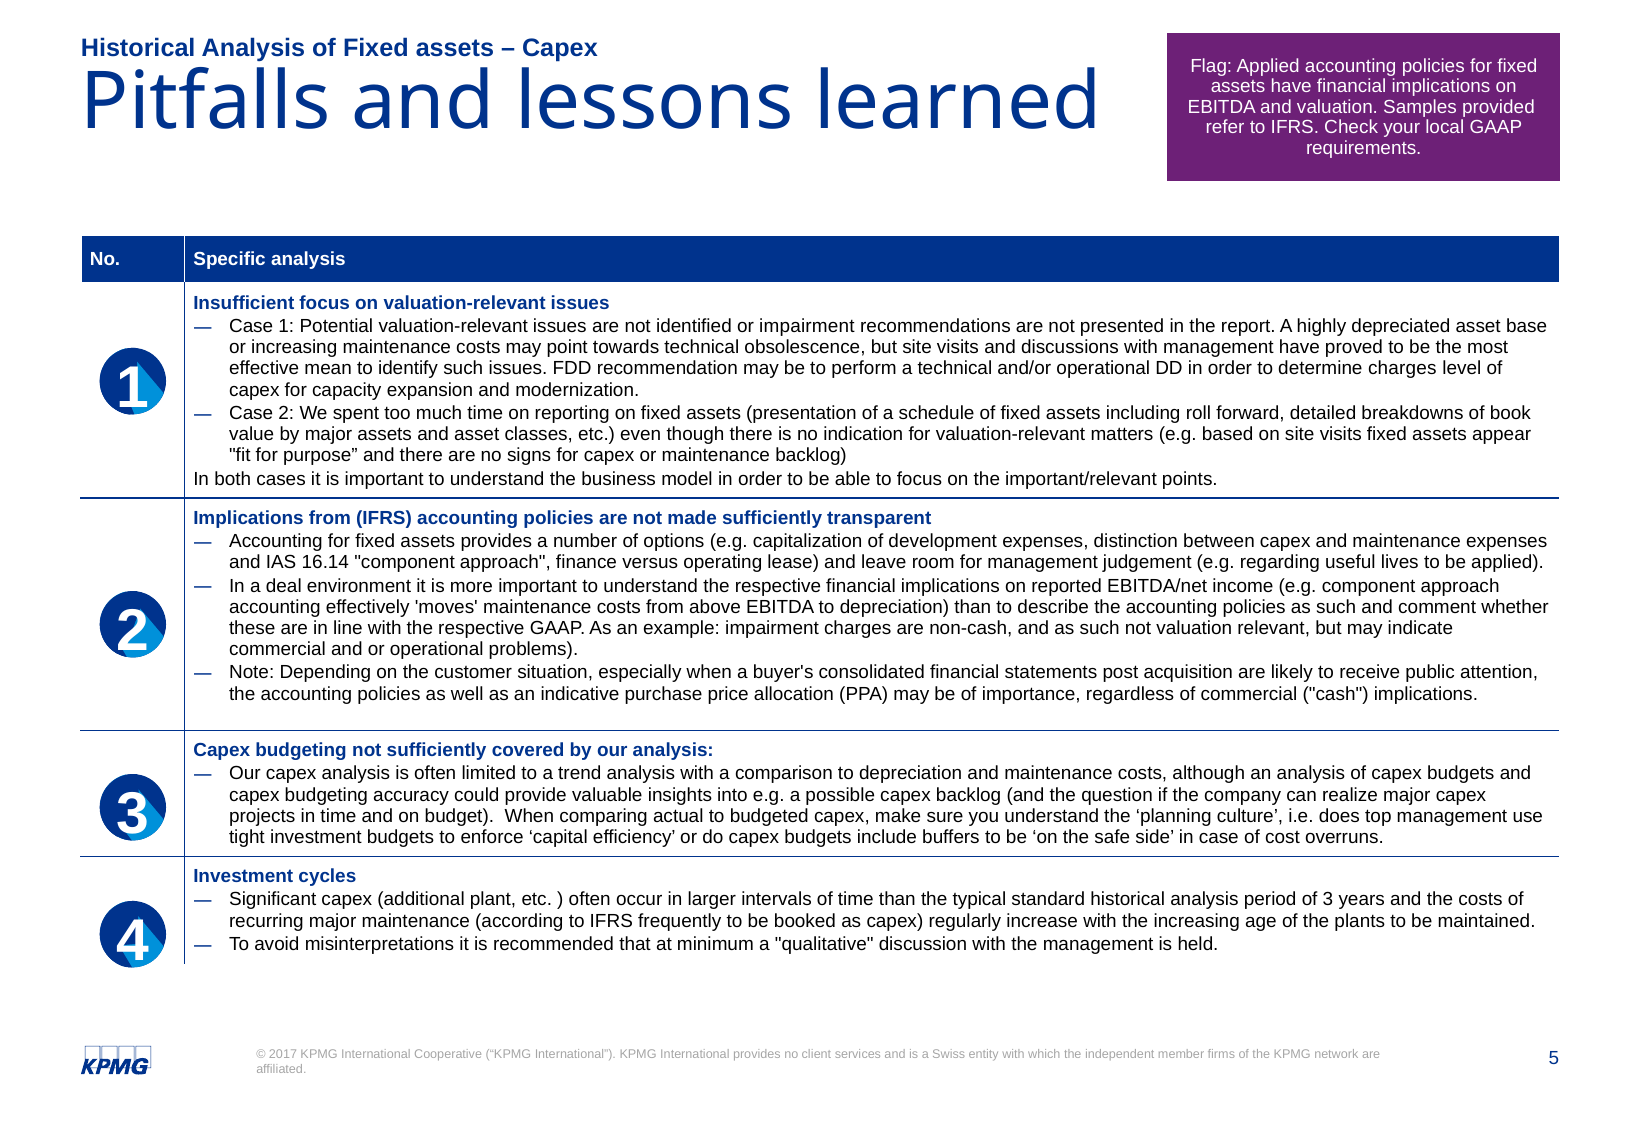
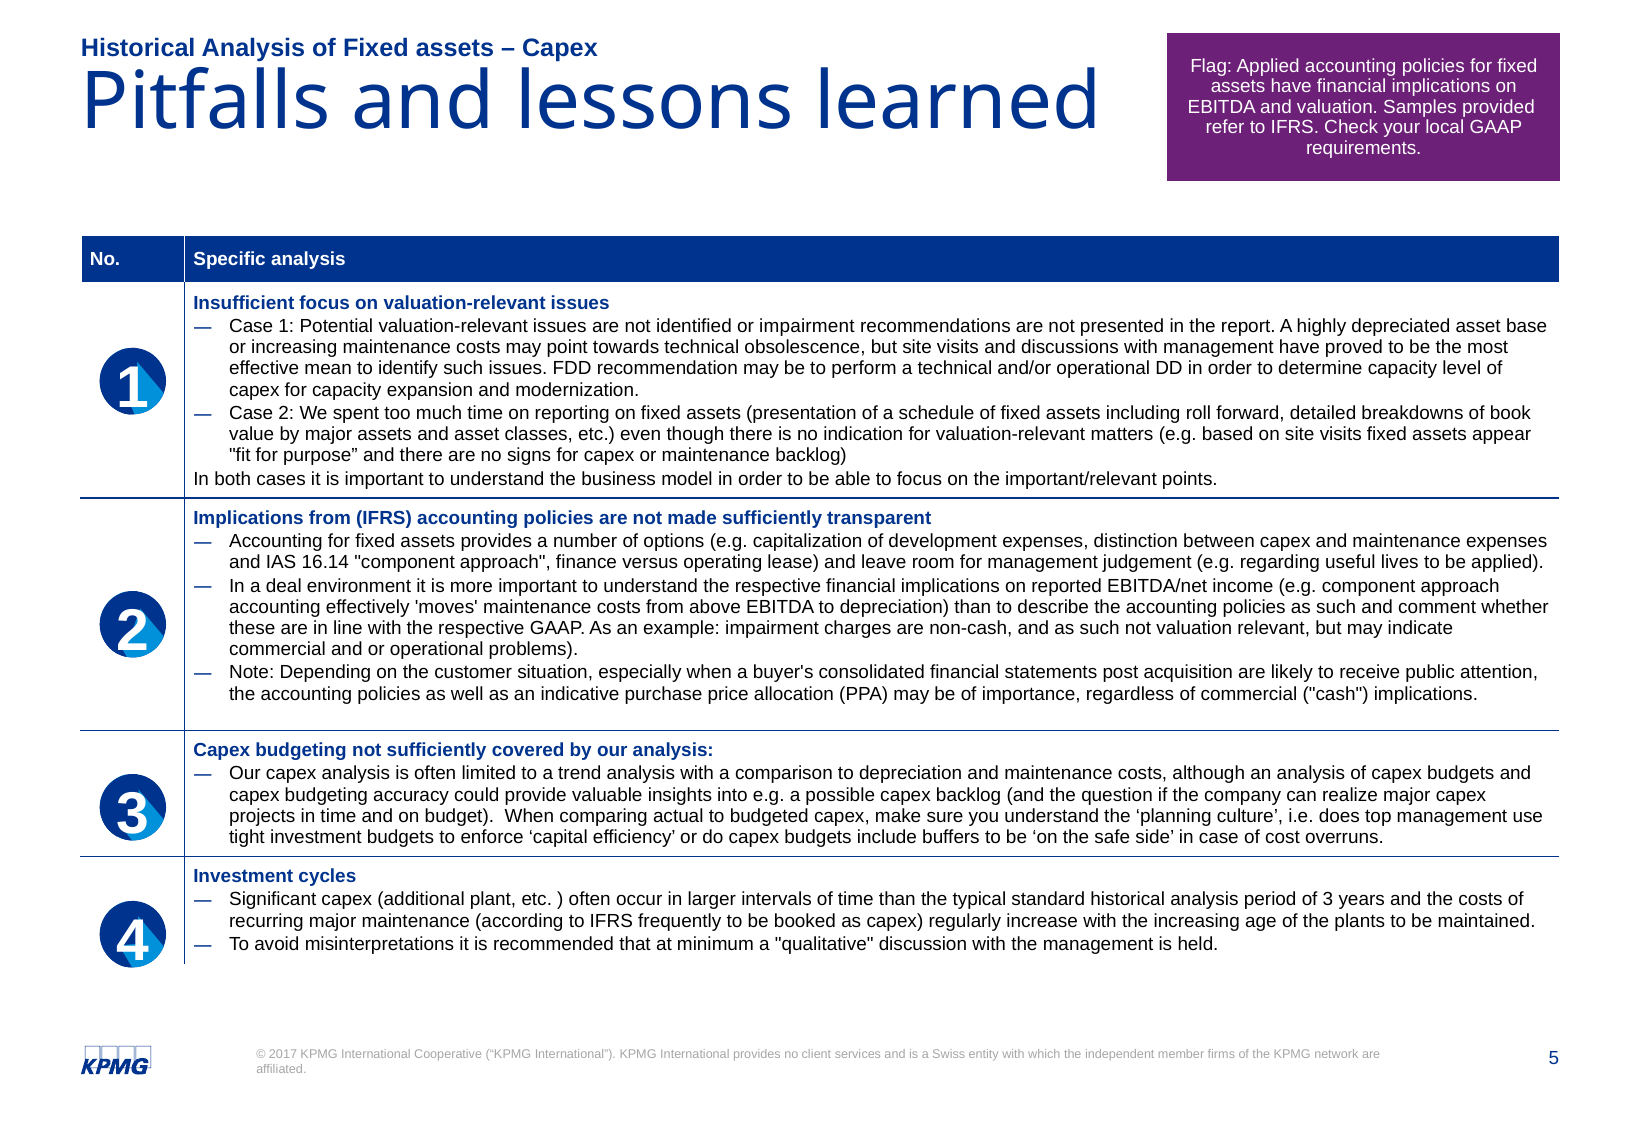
determine charges: charges -> capacity (1402, 369)
